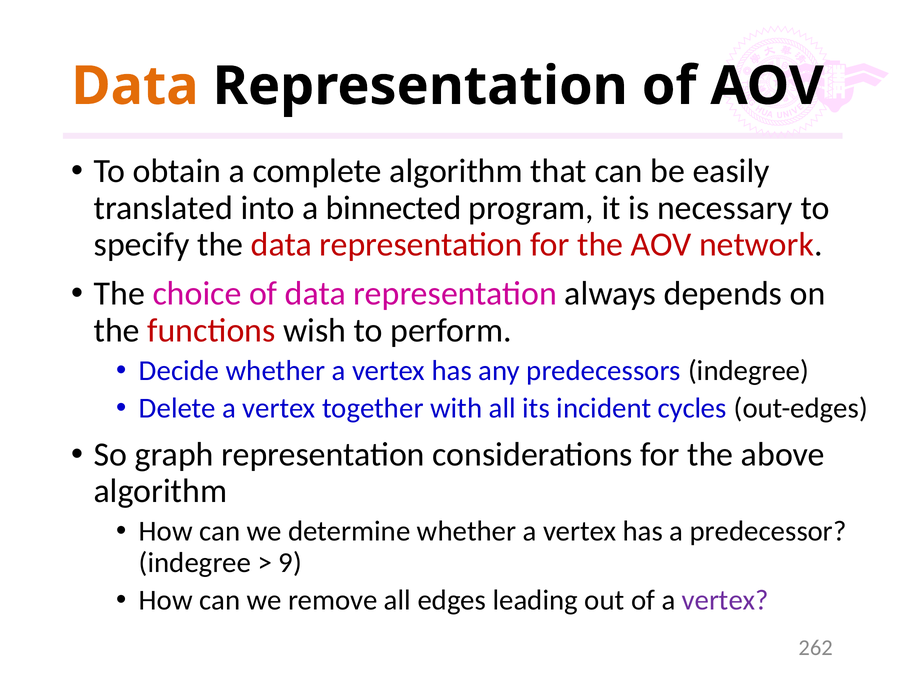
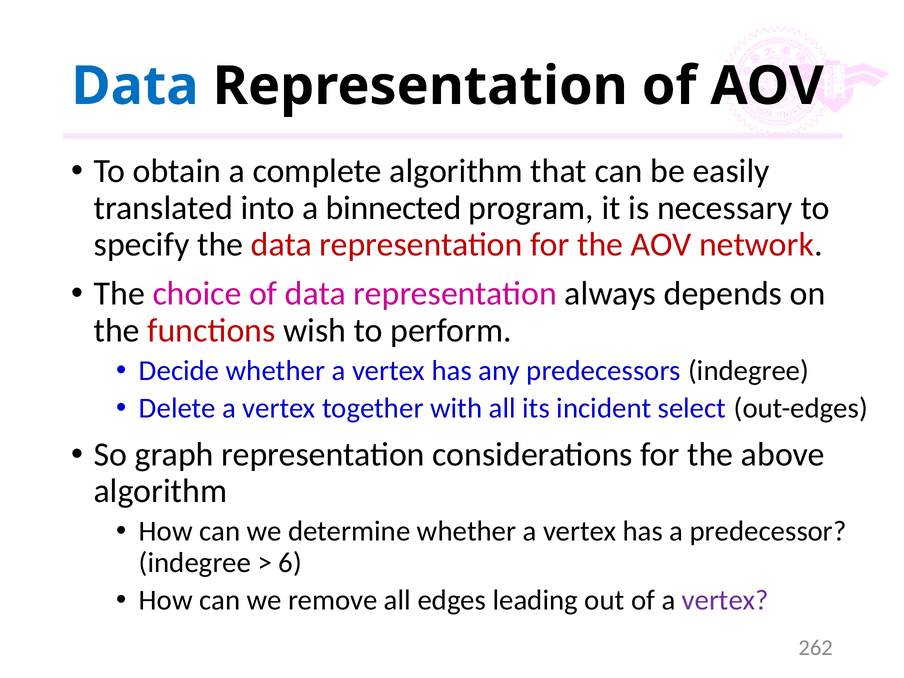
Data colour: orange -> blue (135, 86)
cycles: cycles -> select (692, 408)
9: 9 -> 6 (290, 563)
